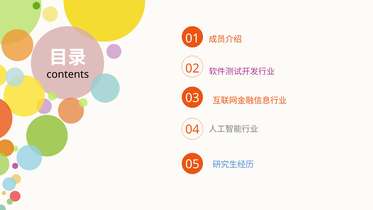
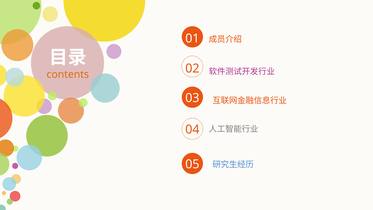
contents colour: black -> orange (68, 74)
